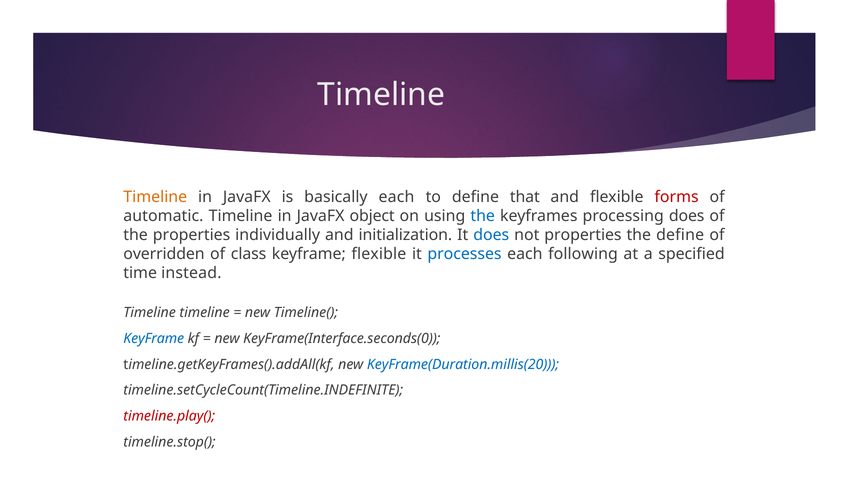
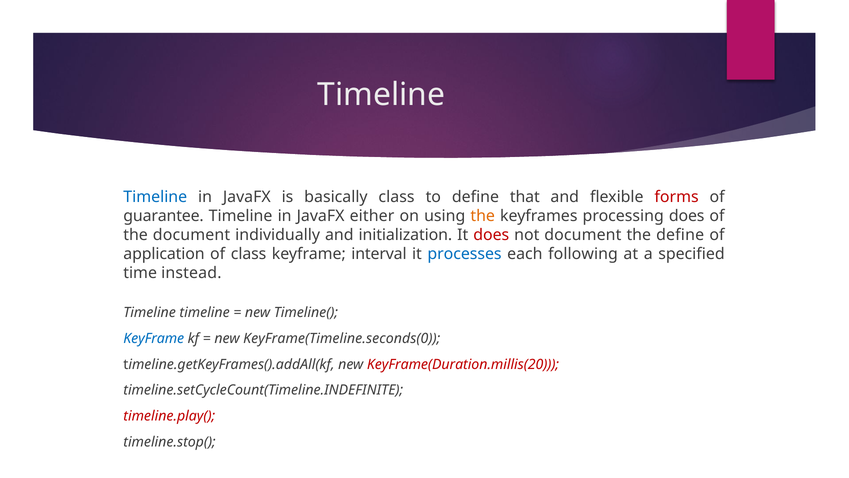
Timeline colour: orange -> blue (155, 197)
basically each: each -> class (397, 197)
automatic: automatic -> guarantee (164, 216)
object: object -> either (372, 216)
the colour: blue -> orange (483, 216)
the properties: properties -> document (191, 235)
does colour: blue -> red (491, 235)
not properties: properties -> document (583, 235)
overridden: overridden -> application (164, 254)
keyframe flexible: flexible -> interval (379, 254)
KeyFrame(Interface.seconds(0: KeyFrame(Interface.seconds(0 -> KeyFrame(Timeline.seconds(0 (342, 338)
KeyFrame(Duration.millis(20 colour: blue -> red (463, 364)
